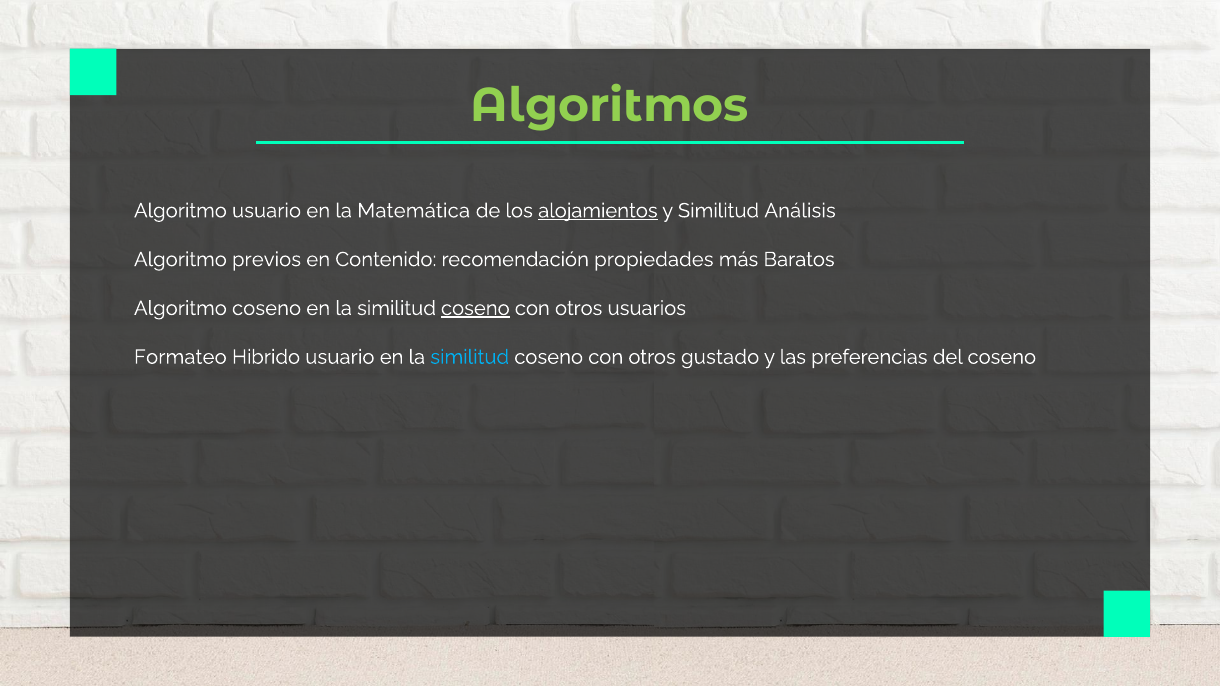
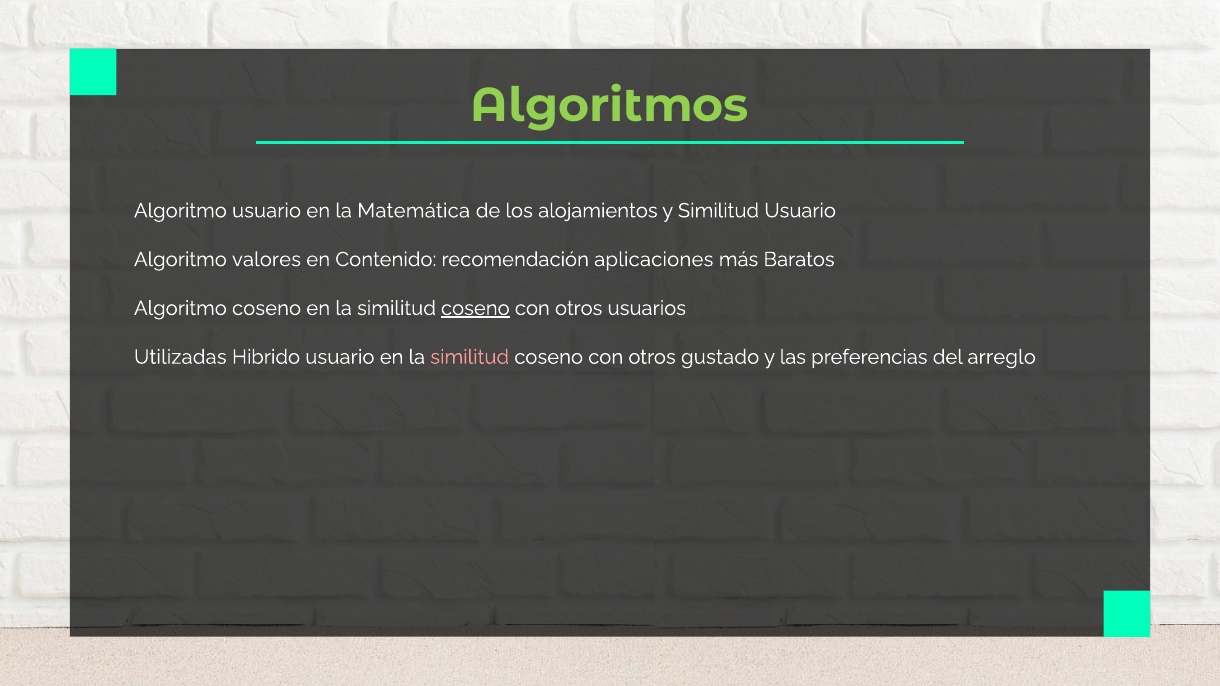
alojamientos underline: present -> none (598, 211)
Similitud Análisis: Análisis -> Usuario (800, 211)
previos: previos -> valores (267, 260)
propiedades: propiedades -> aplicaciones (654, 260)
Formateo: Formateo -> Utilizadas (180, 357)
similitud colour: light blue -> pink (470, 357)
del coseno: coseno -> arreglo (1002, 357)
